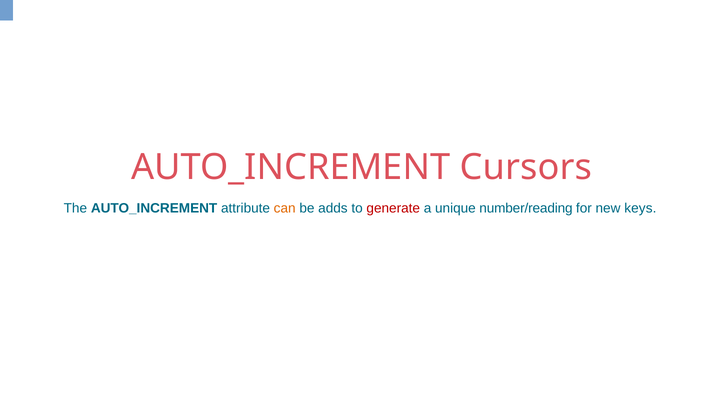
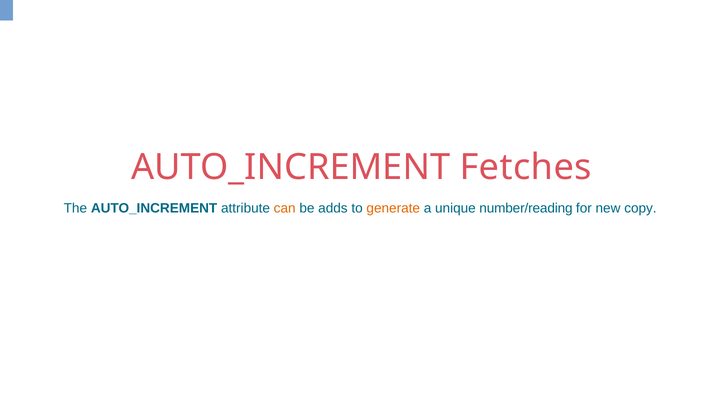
Cursors: Cursors -> Fetches (526, 167)
generate colour: red -> orange (393, 208)
keys: keys -> copy (640, 208)
